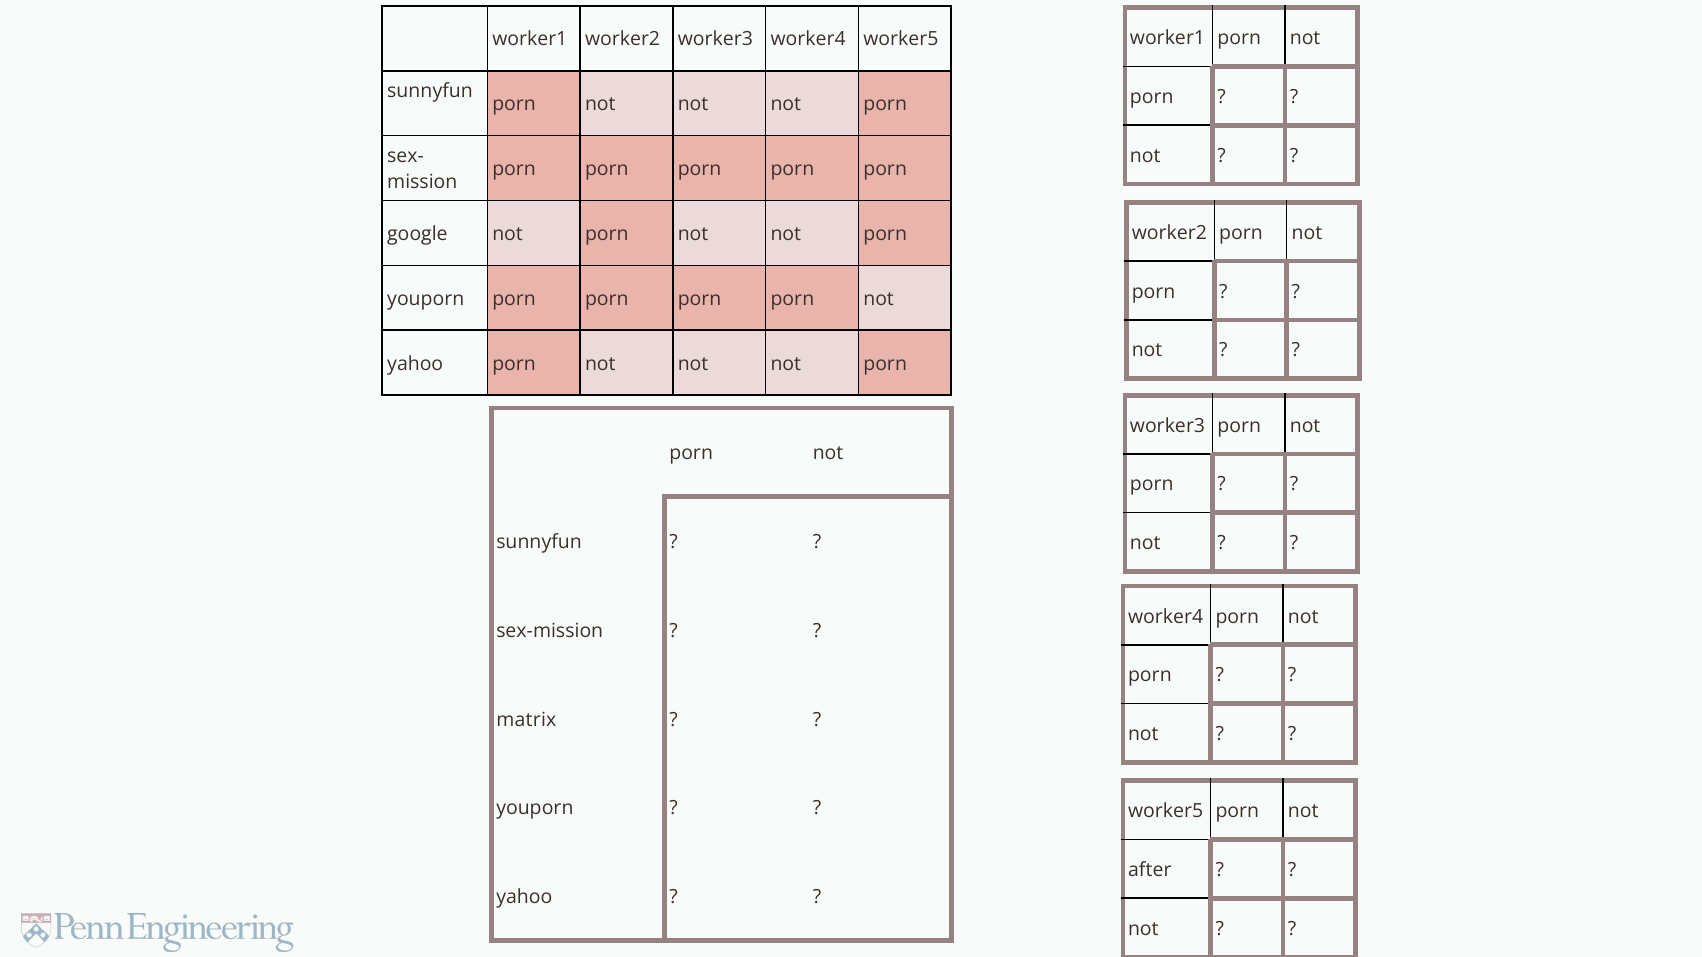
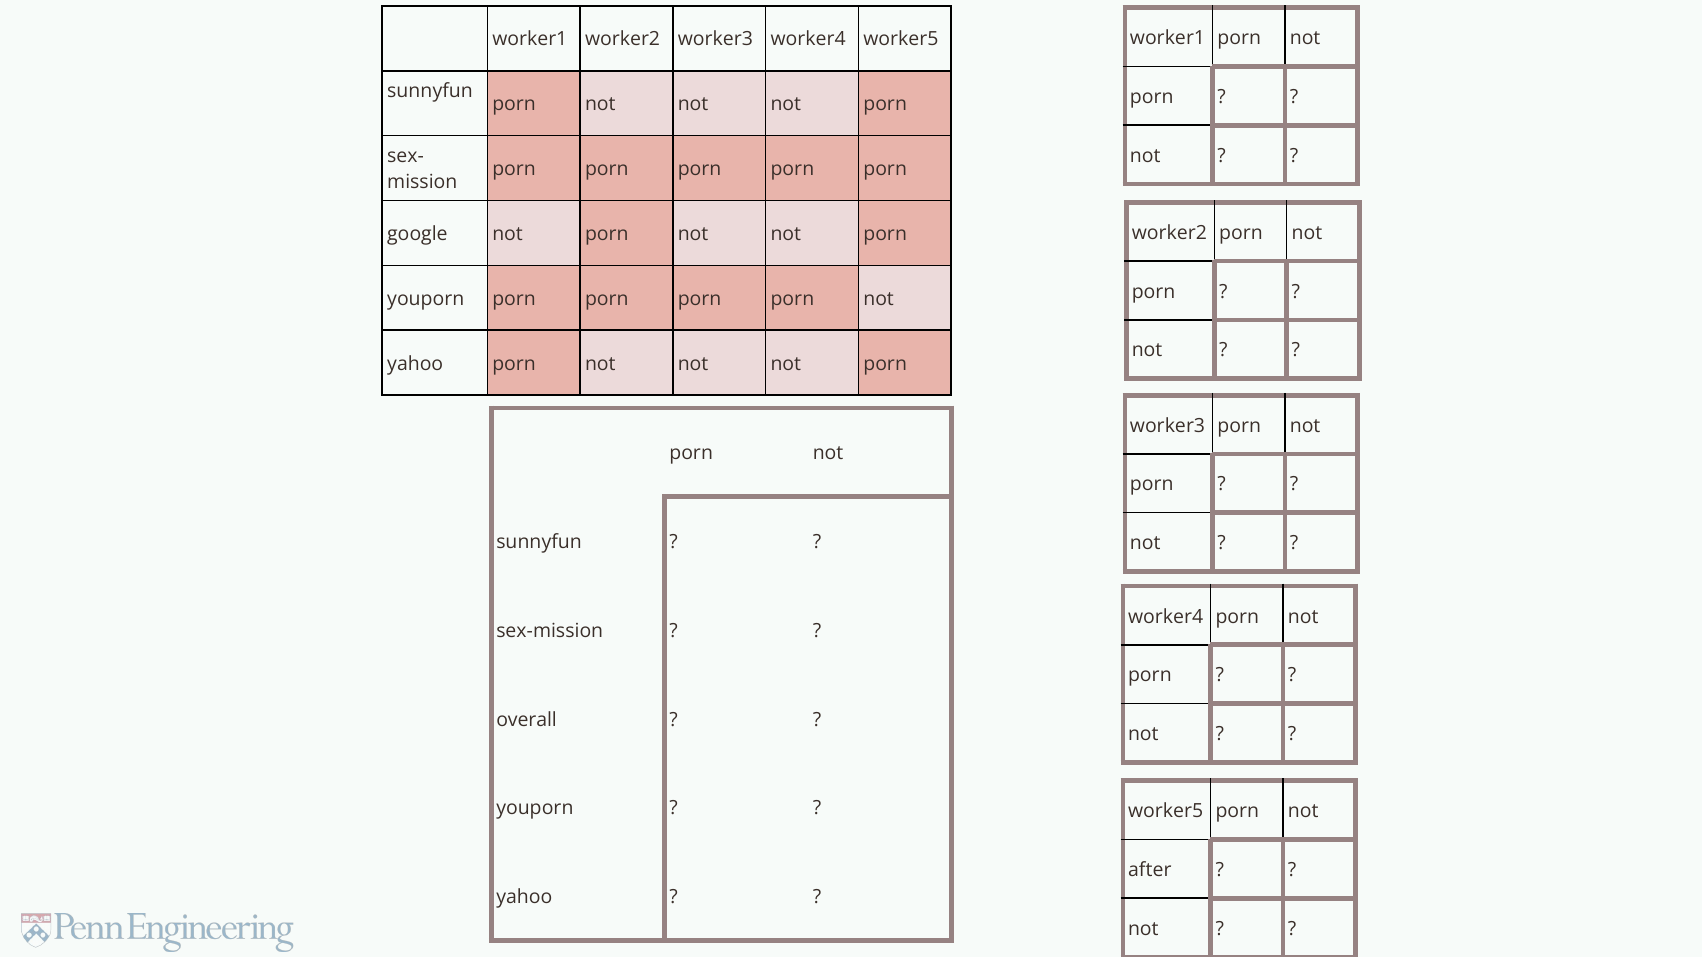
matrix: matrix -> overall (527, 720)
